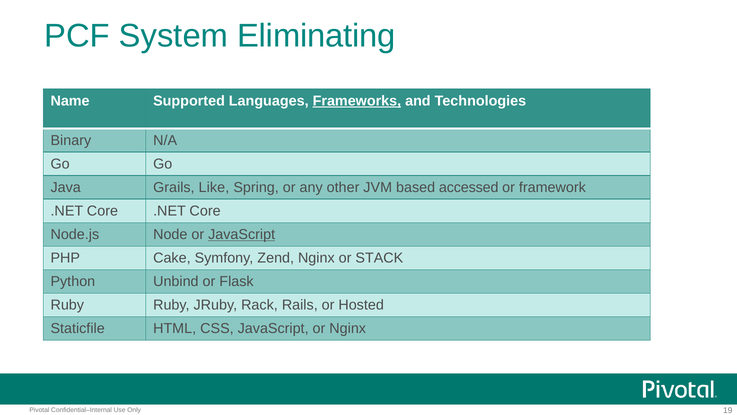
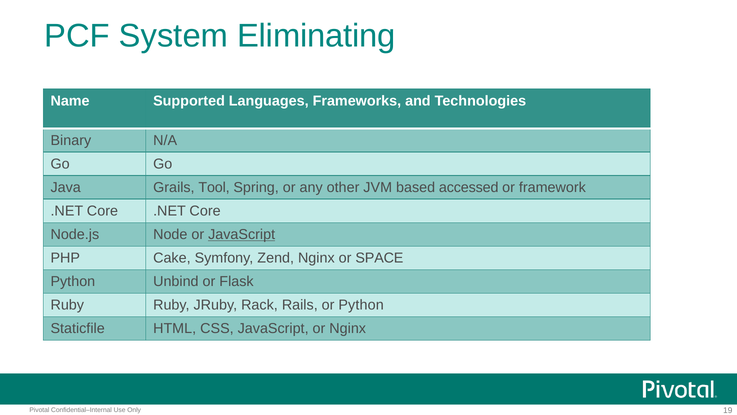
Frameworks underline: present -> none (357, 101)
Like: Like -> Tool (214, 187)
STACK: STACK -> SPACE (379, 258)
or Hosted: Hosted -> Python (361, 305)
